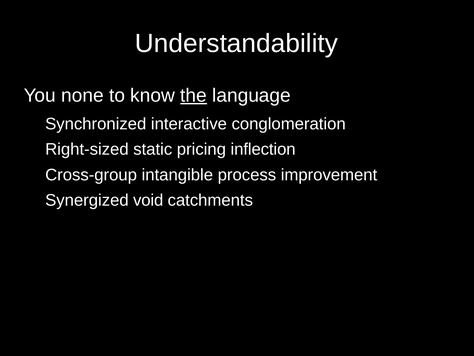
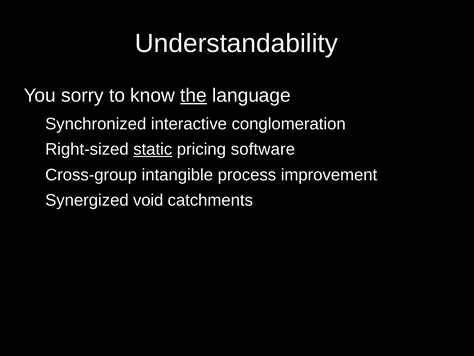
none: none -> sorry (82, 95)
static underline: none -> present (153, 149)
inflection: inflection -> software (263, 149)
